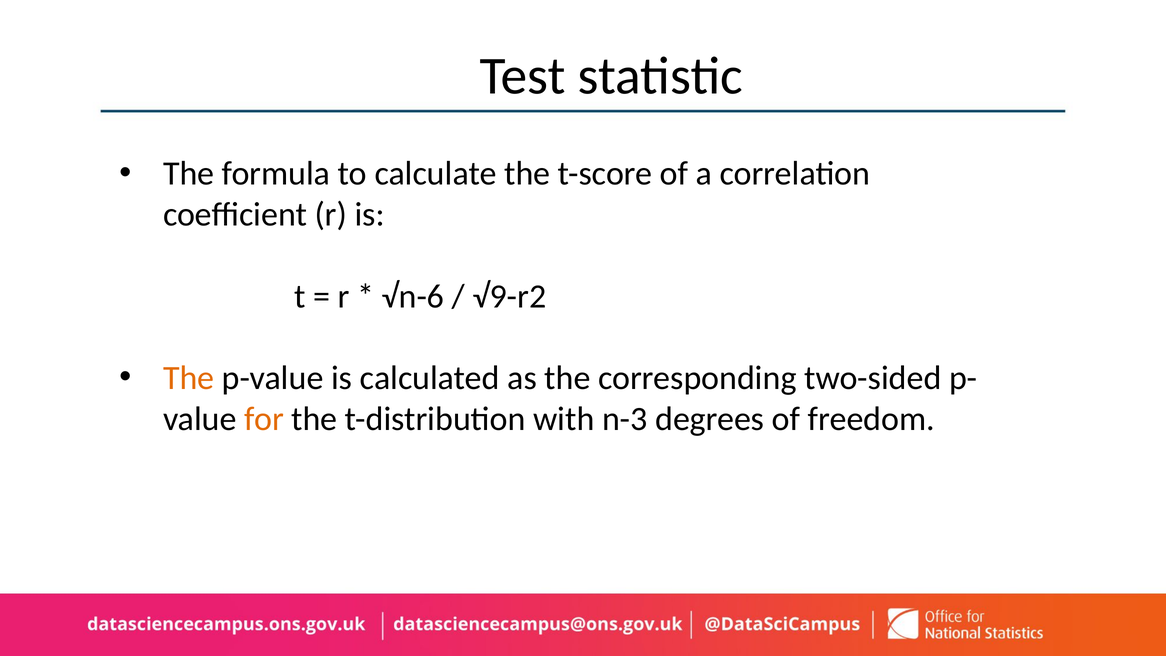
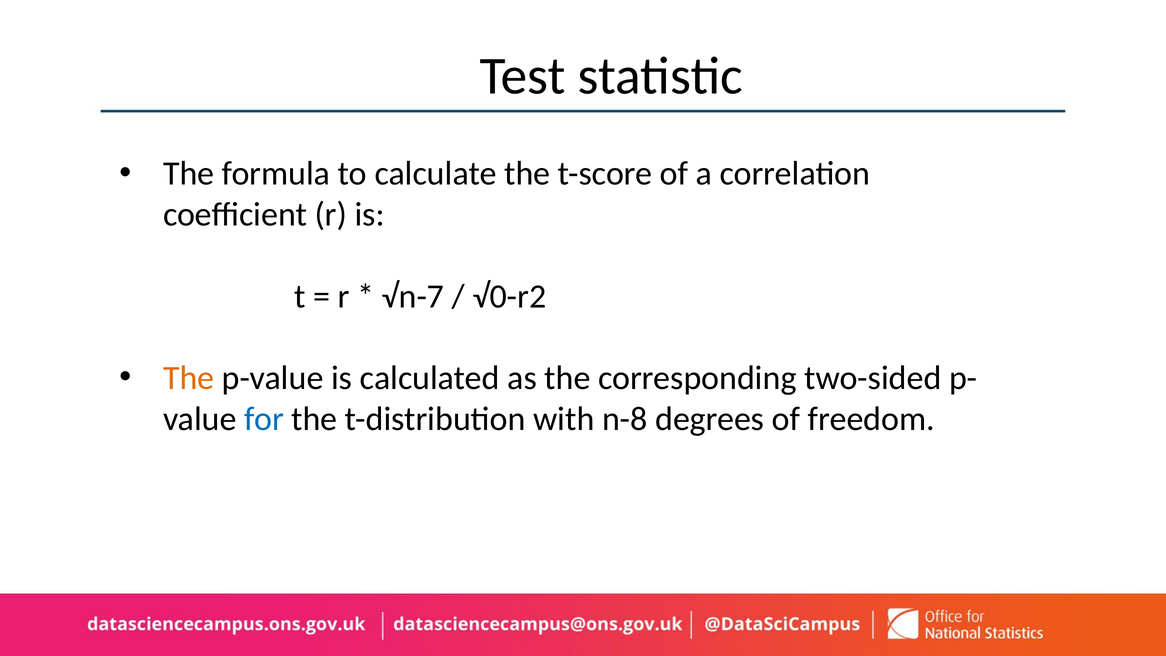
√n-6: √n-6 -> √n-7 (413, 296)
√9-r2: √9-r2 -> √0-r2 (509, 296)
for colour: orange -> blue (264, 419)
n-3: n-3 -> n-8 (625, 419)
